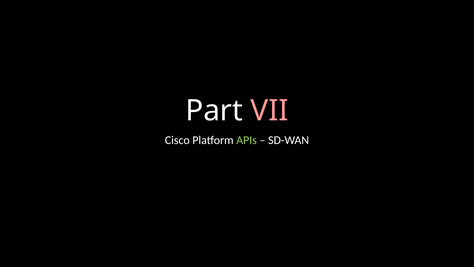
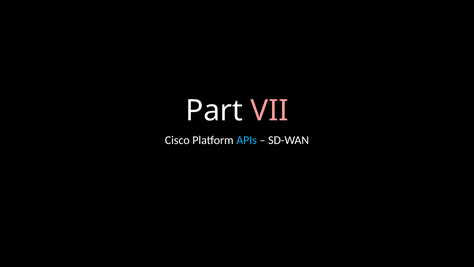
APIs colour: light green -> light blue (247, 140)
